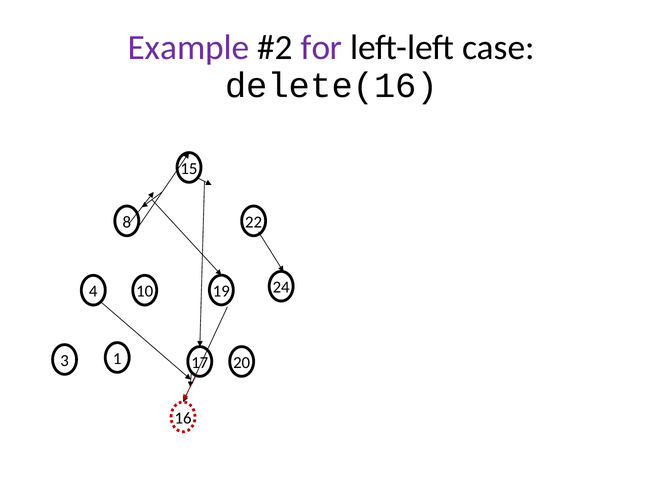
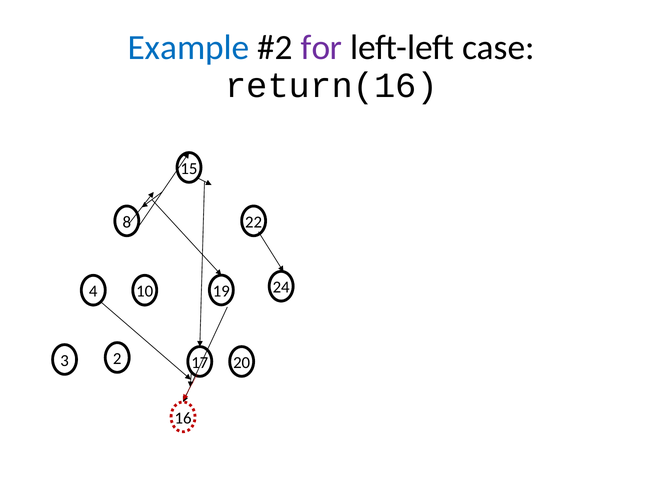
Example colour: purple -> blue (189, 48)
delete(16: delete(16 -> return(16 (331, 86)
1: 1 -> 2 (117, 359)
